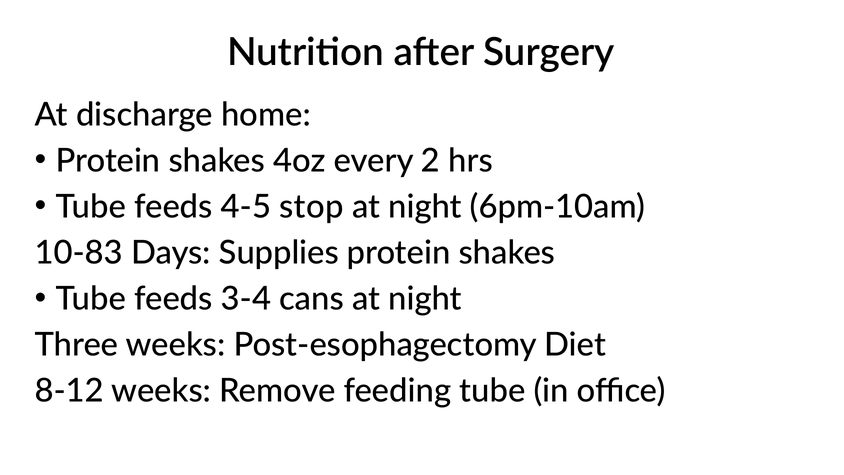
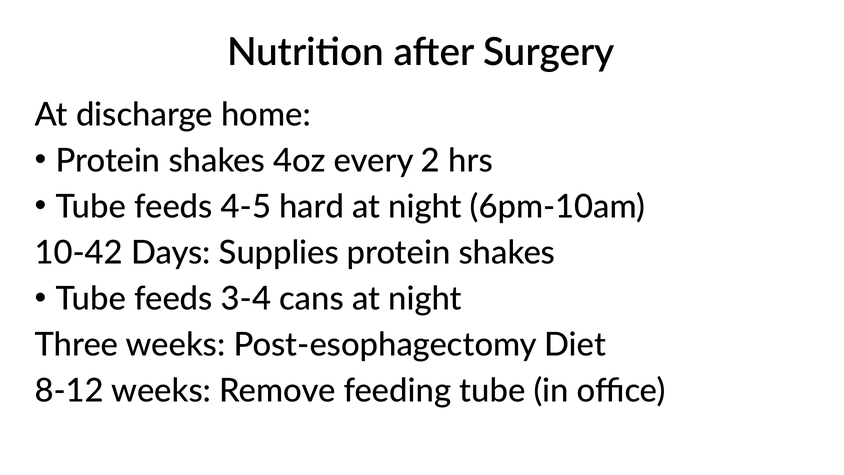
stop: stop -> hard (312, 207)
10-83: 10-83 -> 10-42 (79, 253)
